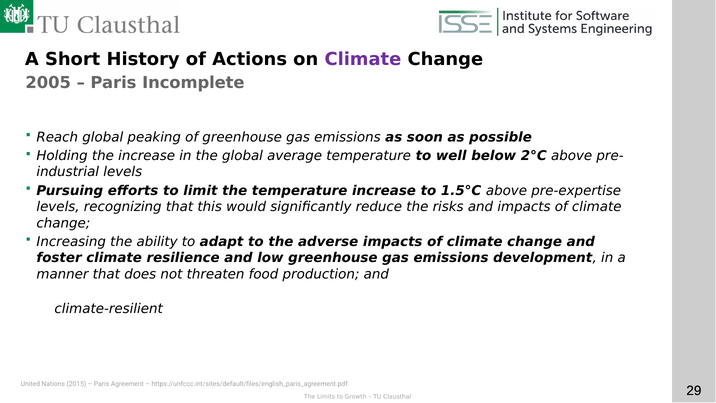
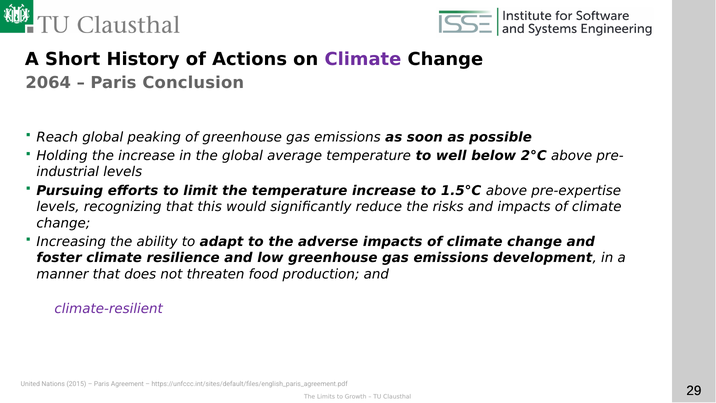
2005: 2005 -> 2064 (48, 83)
Incomplete: Incomplete -> Conclusion (193, 83)
climate-resilient colour: black -> purple (109, 309)
